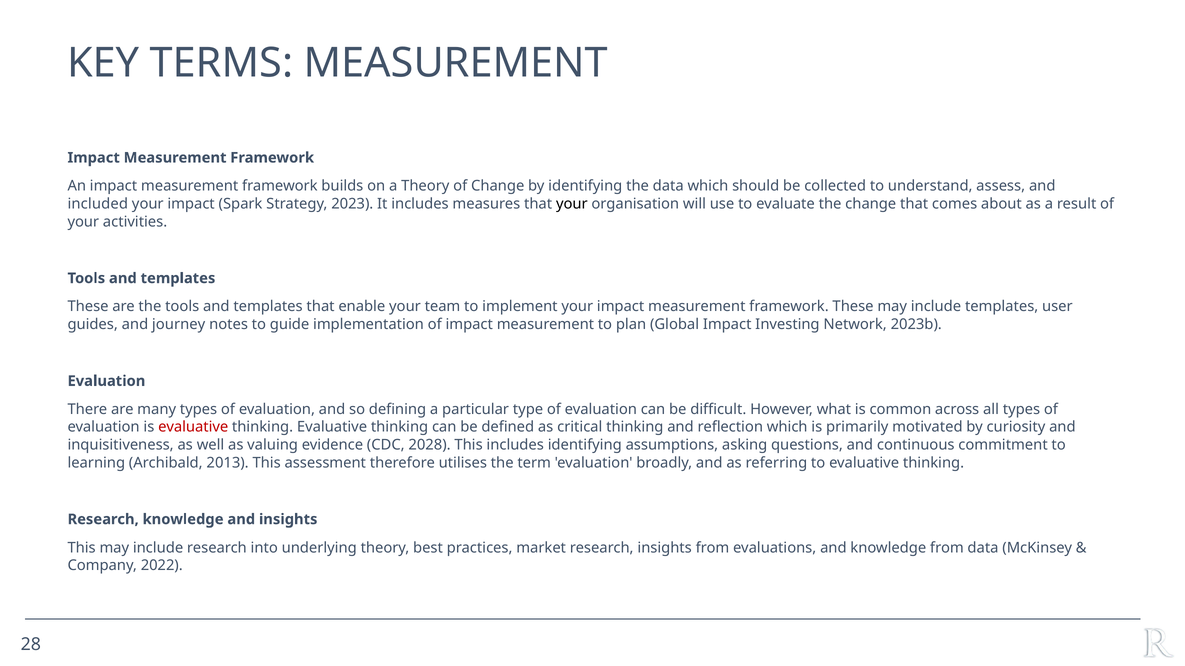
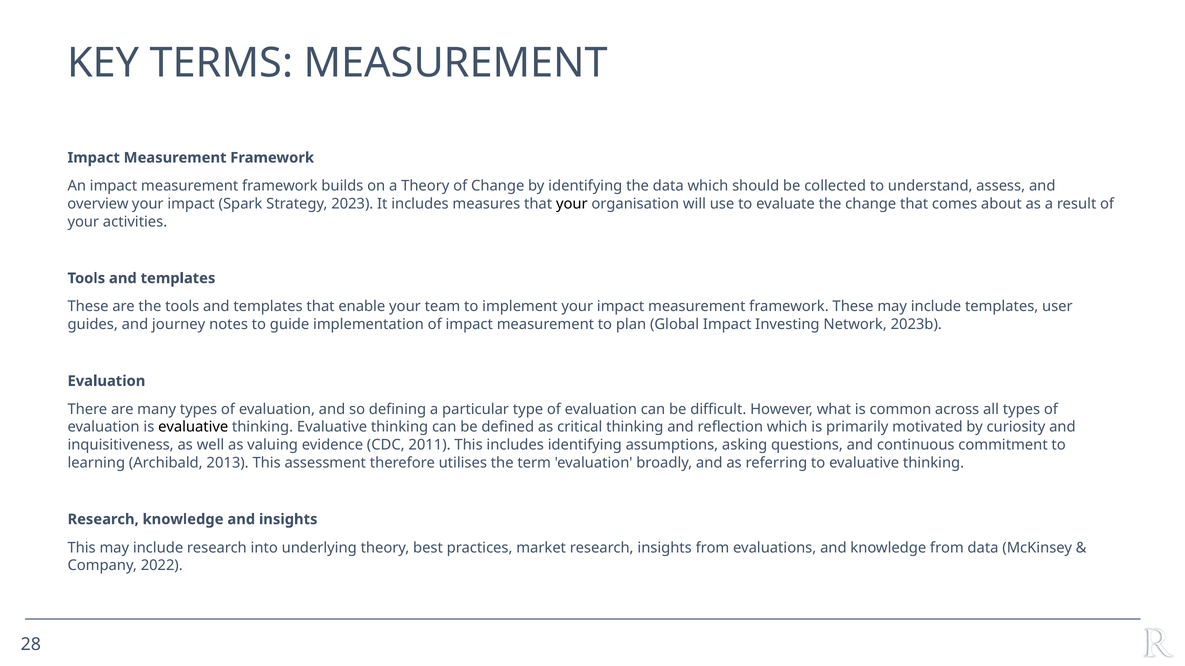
included: included -> overview (98, 204)
evaluative colour: red -> black (193, 427)
2028: 2028 -> 2011 (430, 445)
